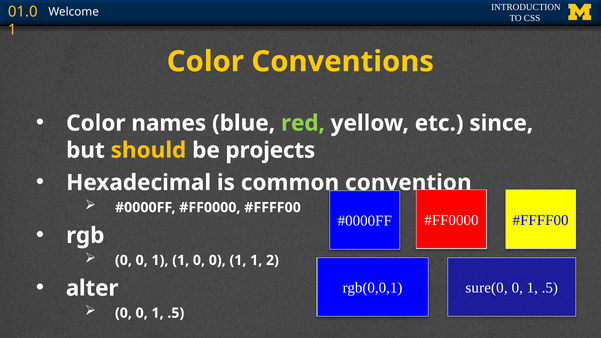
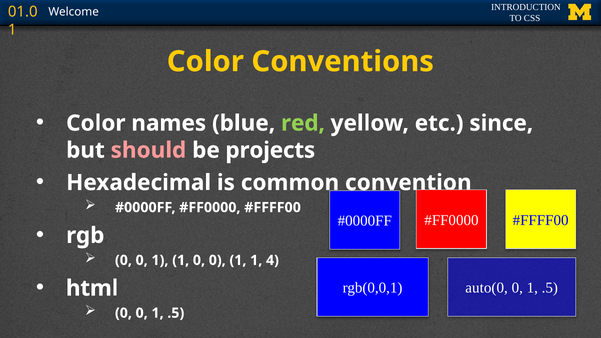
should colour: yellow -> pink (148, 150)
2: 2 -> 4 (272, 260)
alter: alter -> html (92, 288)
sure(0: sure(0 -> auto(0 (487, 288)
